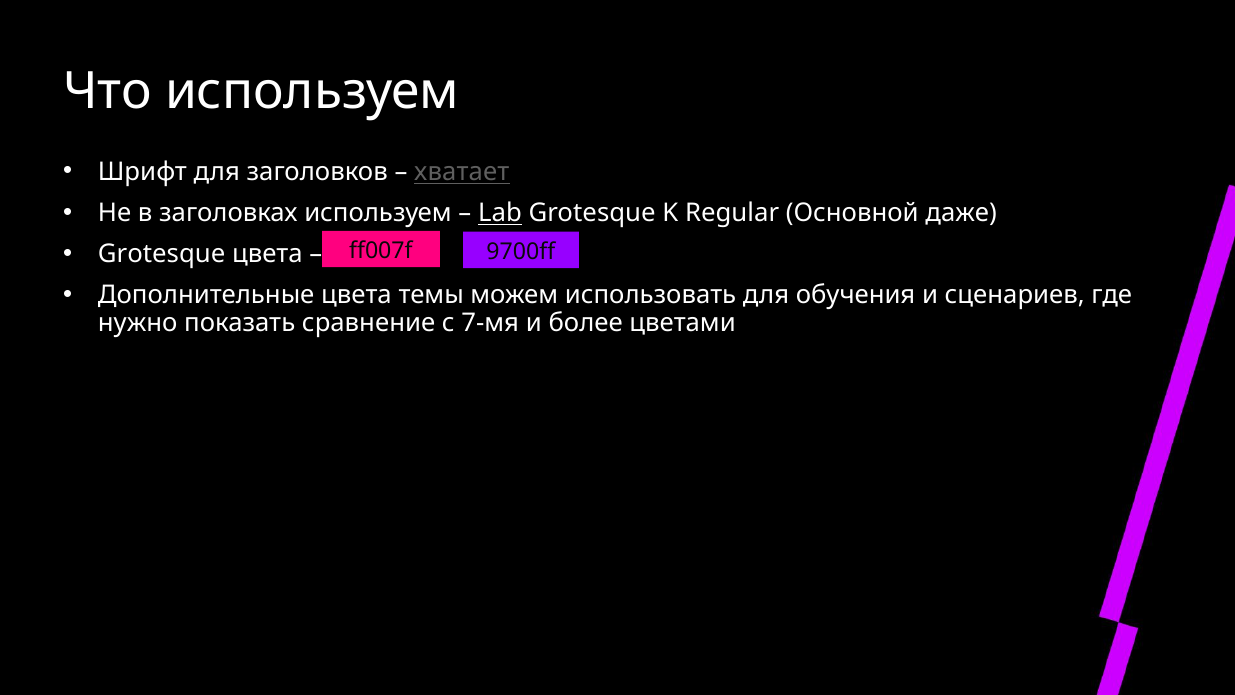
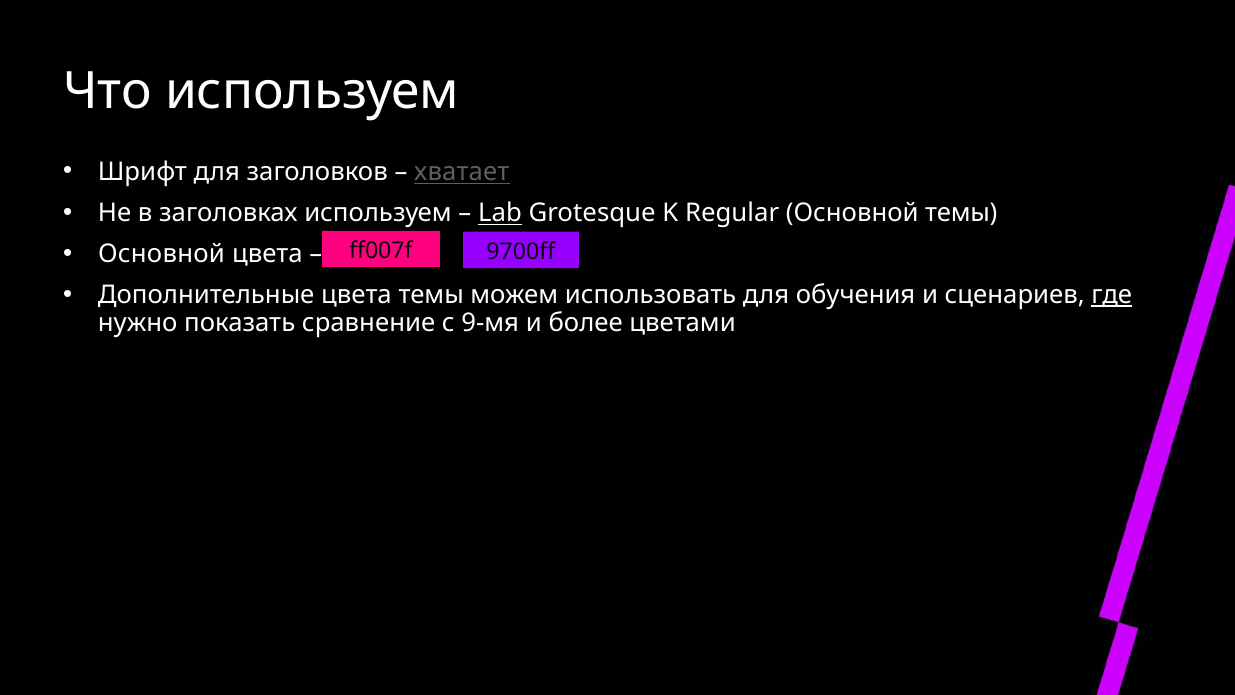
Основной даже: даже -> темы (961, 213)
Grotesque: Grotesque -> Основной (162, 254)
где underline: none -> present (1112, 295)
7-мя: 7-мя -> 9-мя (490, 322)
